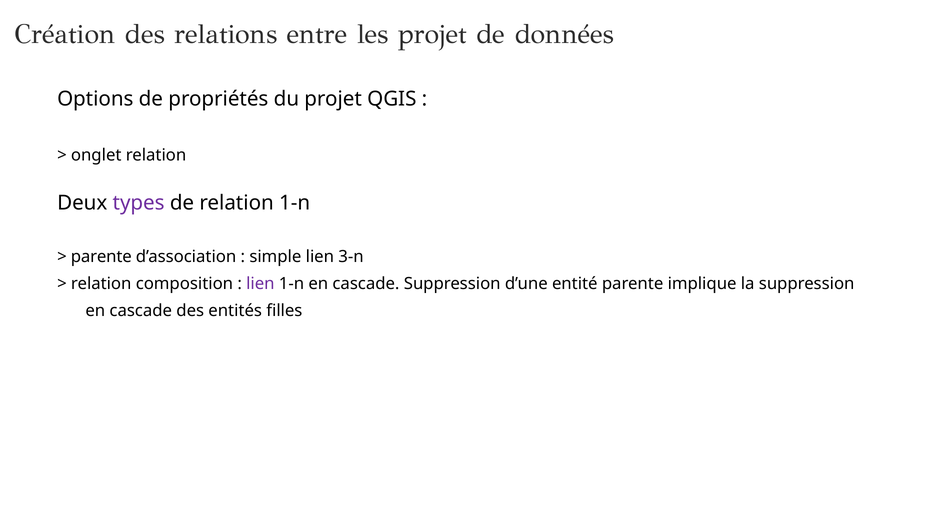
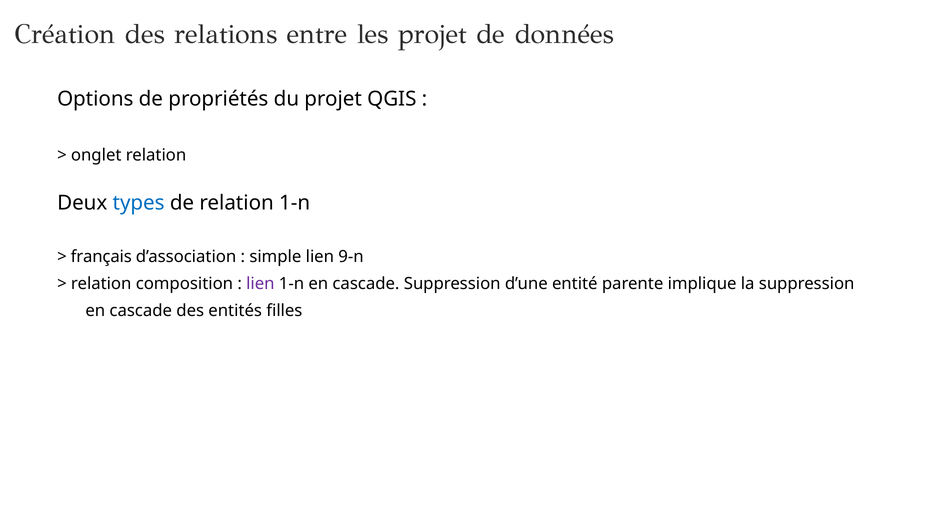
types colour: purple -> blue (139, 203)
parente: parente -> français (101, 257)
3-n: 3-n -> 9-n (351, 257)
